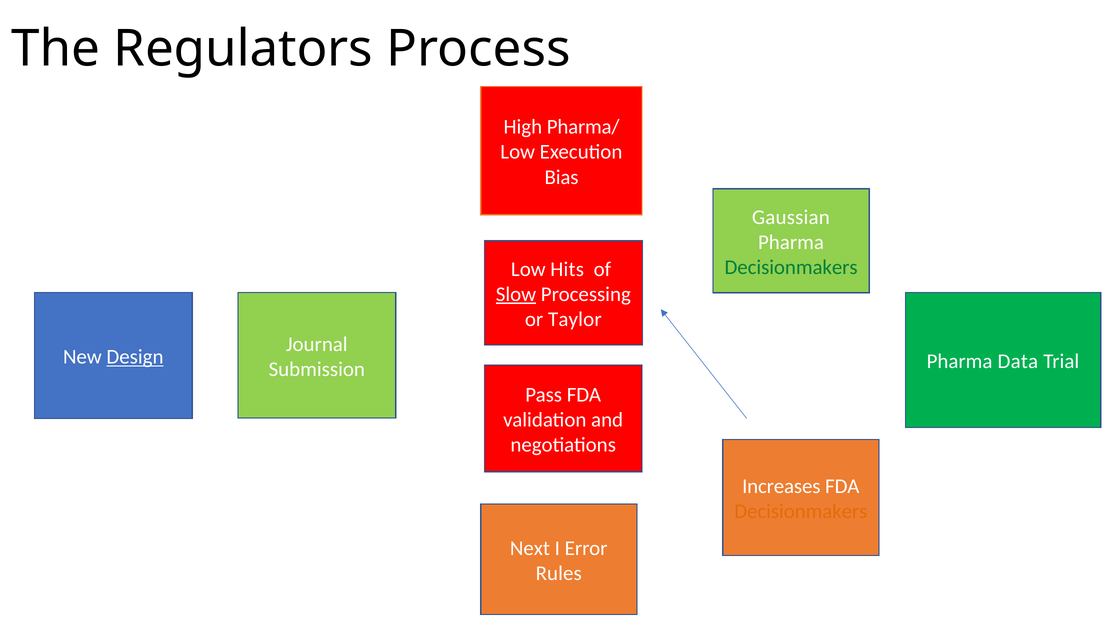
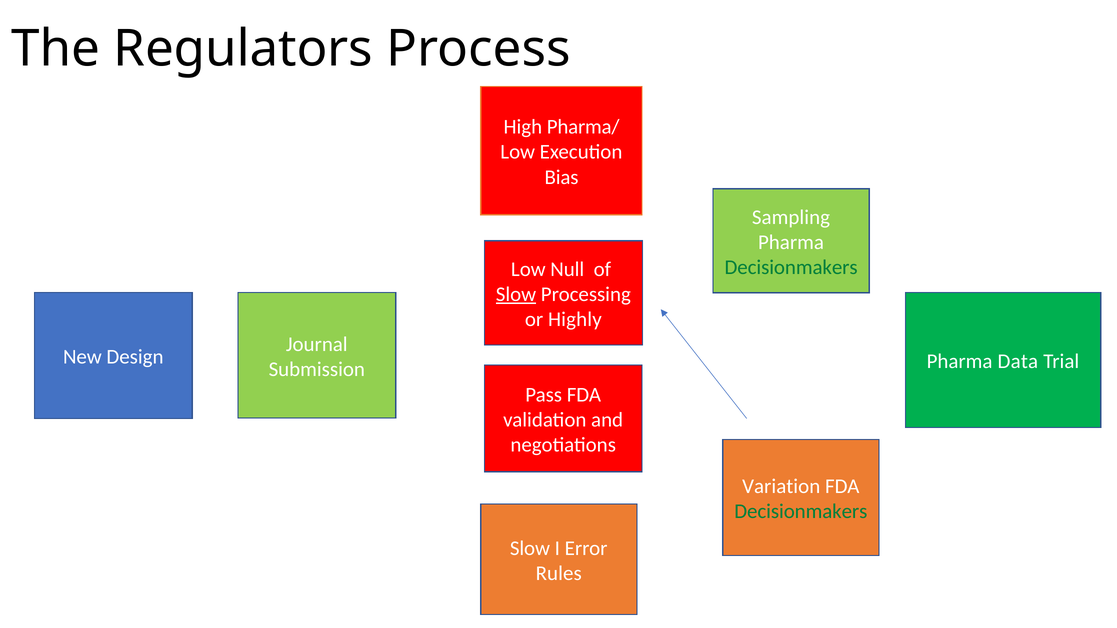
Gaussian: Gaussian -> Sampling (791, 217)
Hits: Hits -> Null (567, 269)
Taylor: Taylor -> Highly (575, 320)
Design underline: present -> none (135, 357)
Increases: Increases -> Variation (781, 487)
Decisionmakers colour: orange -> green (801, 512)
Next: Next -> Slow (530, 549)
